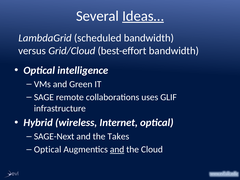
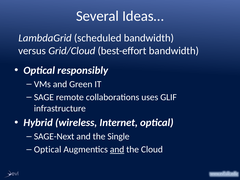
Ideas… underline: present -> none (143, 16)
intelligence: intelligence -> responsibly (83, 70)
Takes: Takes -> Single (118, 136)
